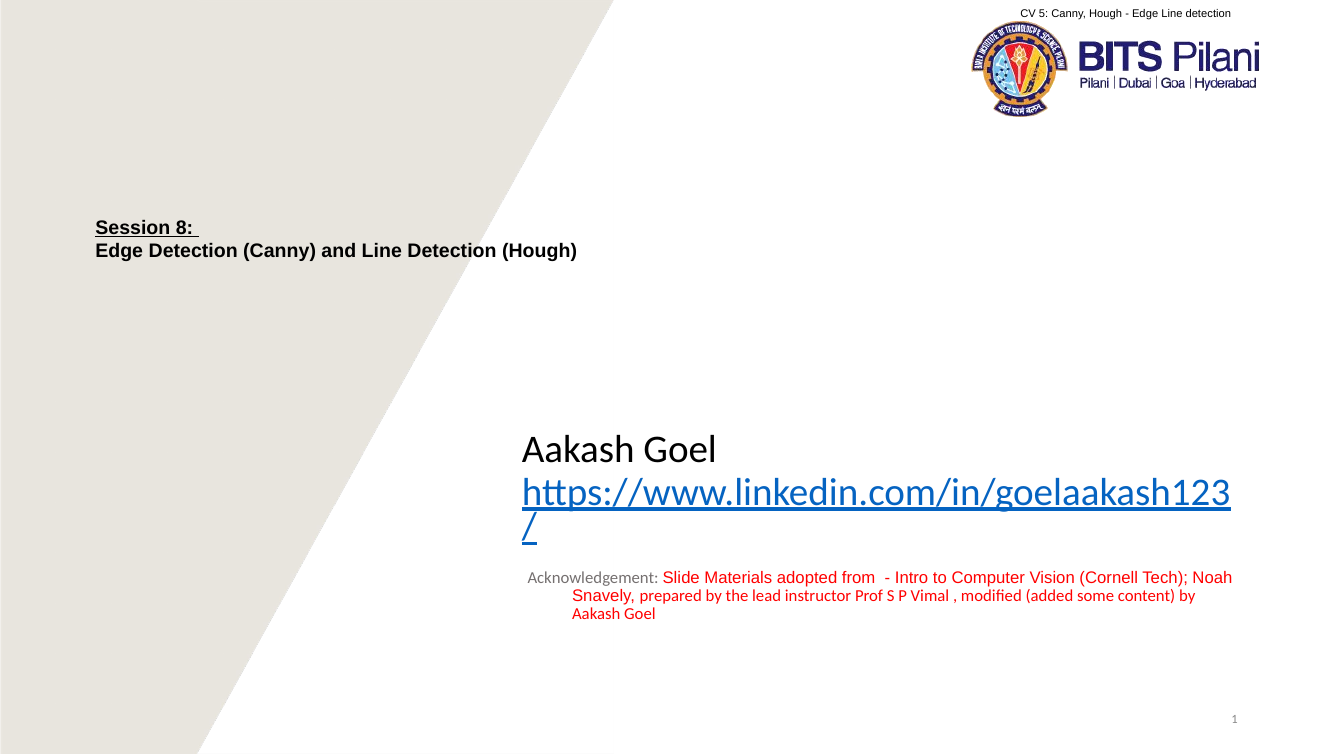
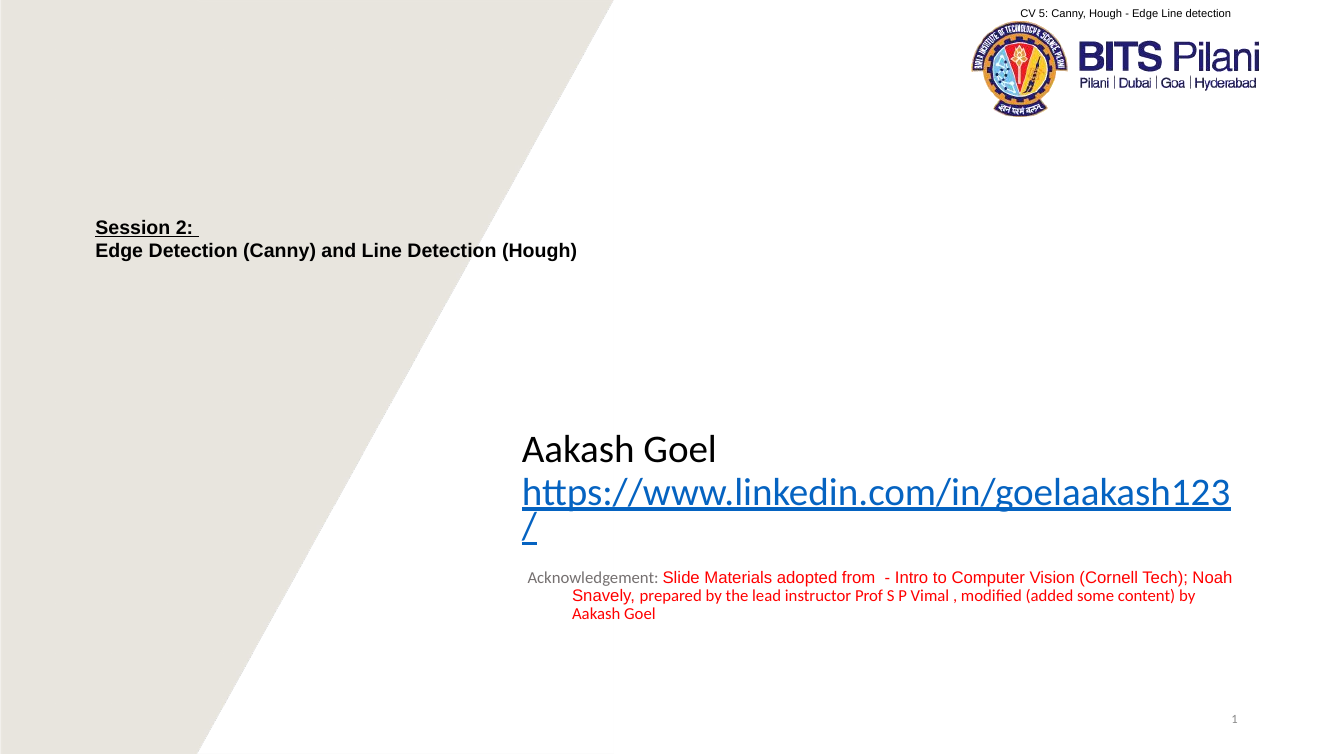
8: 8 -> 2 (184, 228)
